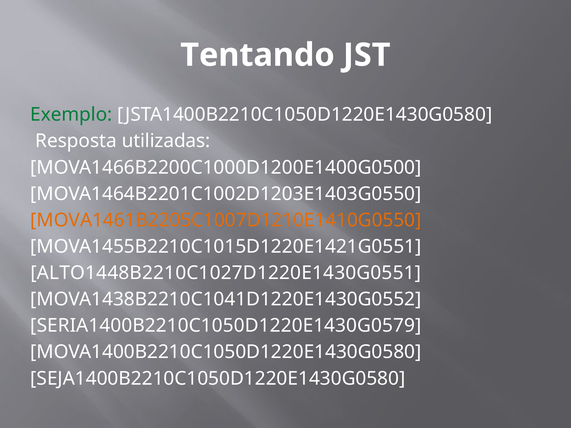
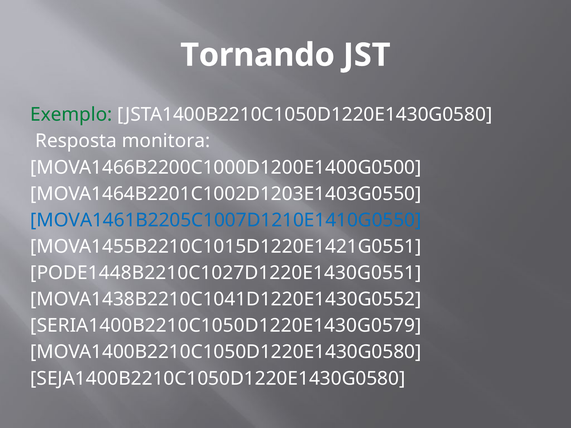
Tentando: Tentando -> Tornando (258, 55)
utilizadas: utilizadas -> monitora (166, 141)
MOVA1461B2205C1007D1210E1410G0550 colour: orange -> blue (226, 220)
ALTO1448B2210C1027D1220E1430G0551: ALTO1448B2210C1027D1220E1430G0551 -> PODE1448B2210C1027D1220E1430G0551 (226, 273)
